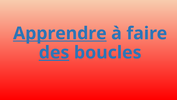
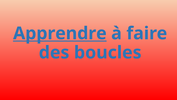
des underline: present -> none (54, 52)
